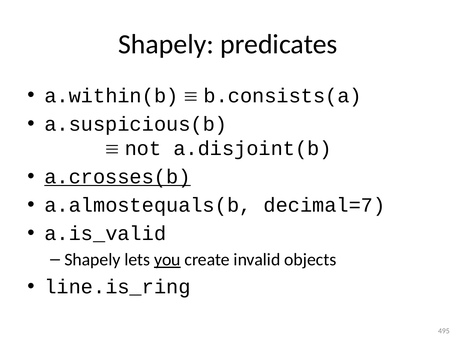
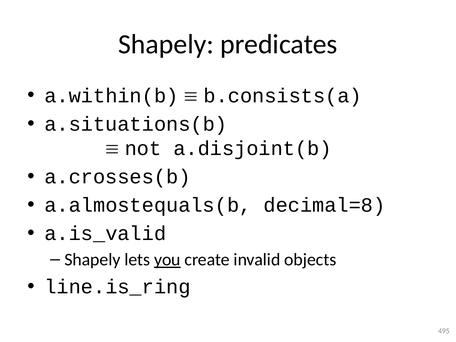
a.suspicious(b: a.suspicious(b -> a.situations(b (136, 124)
a.crosses(b underline: present -> none (117, 177)
decimal=7: decimal=7 -> decimal=8 (324, 205)
